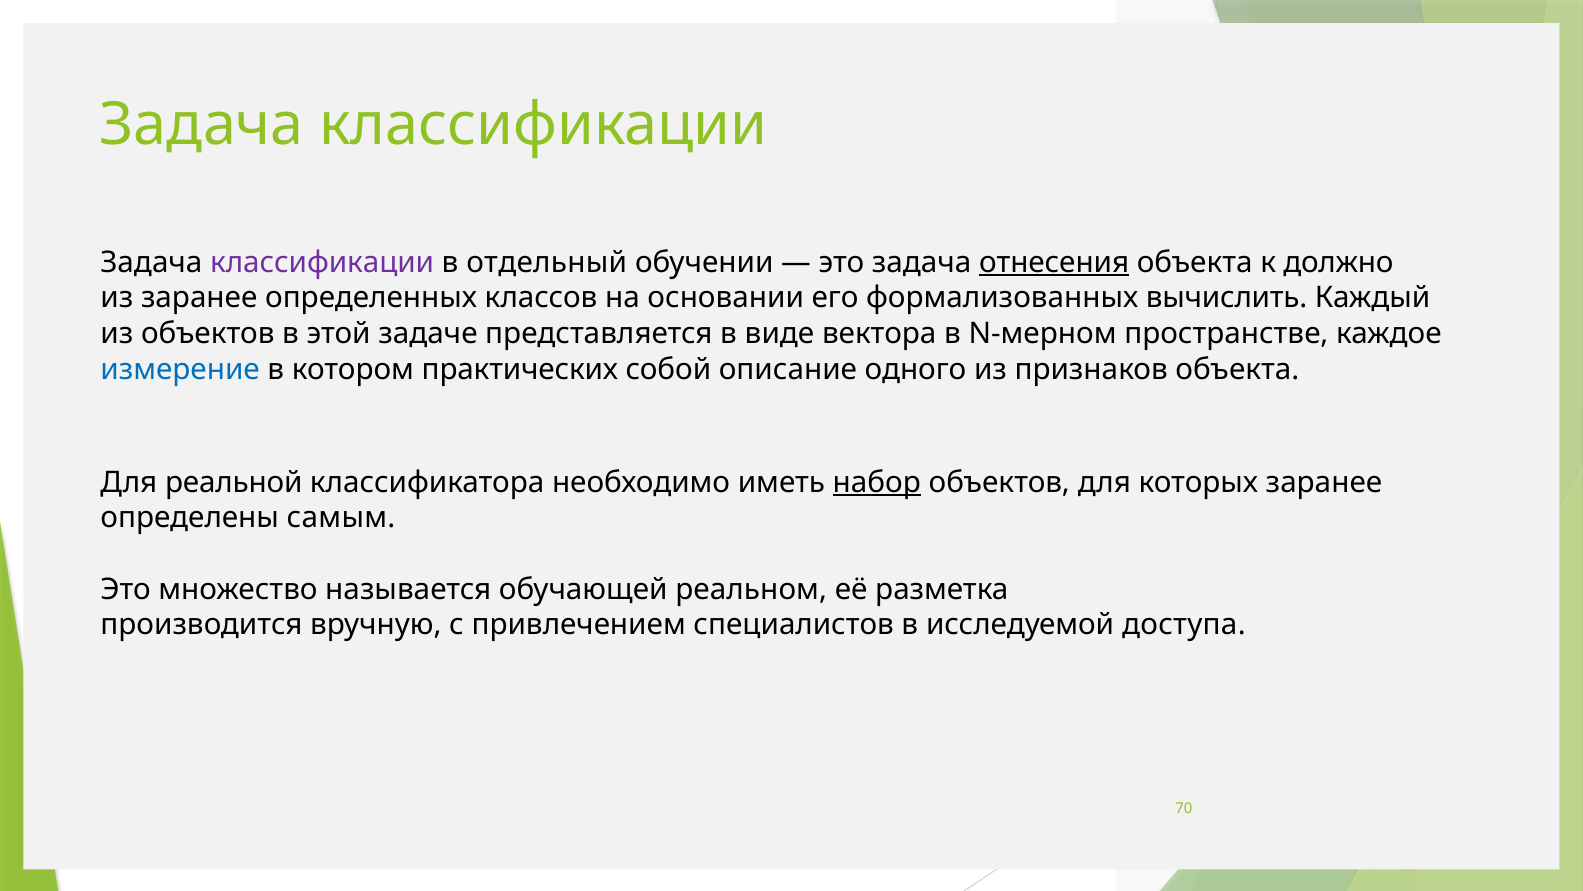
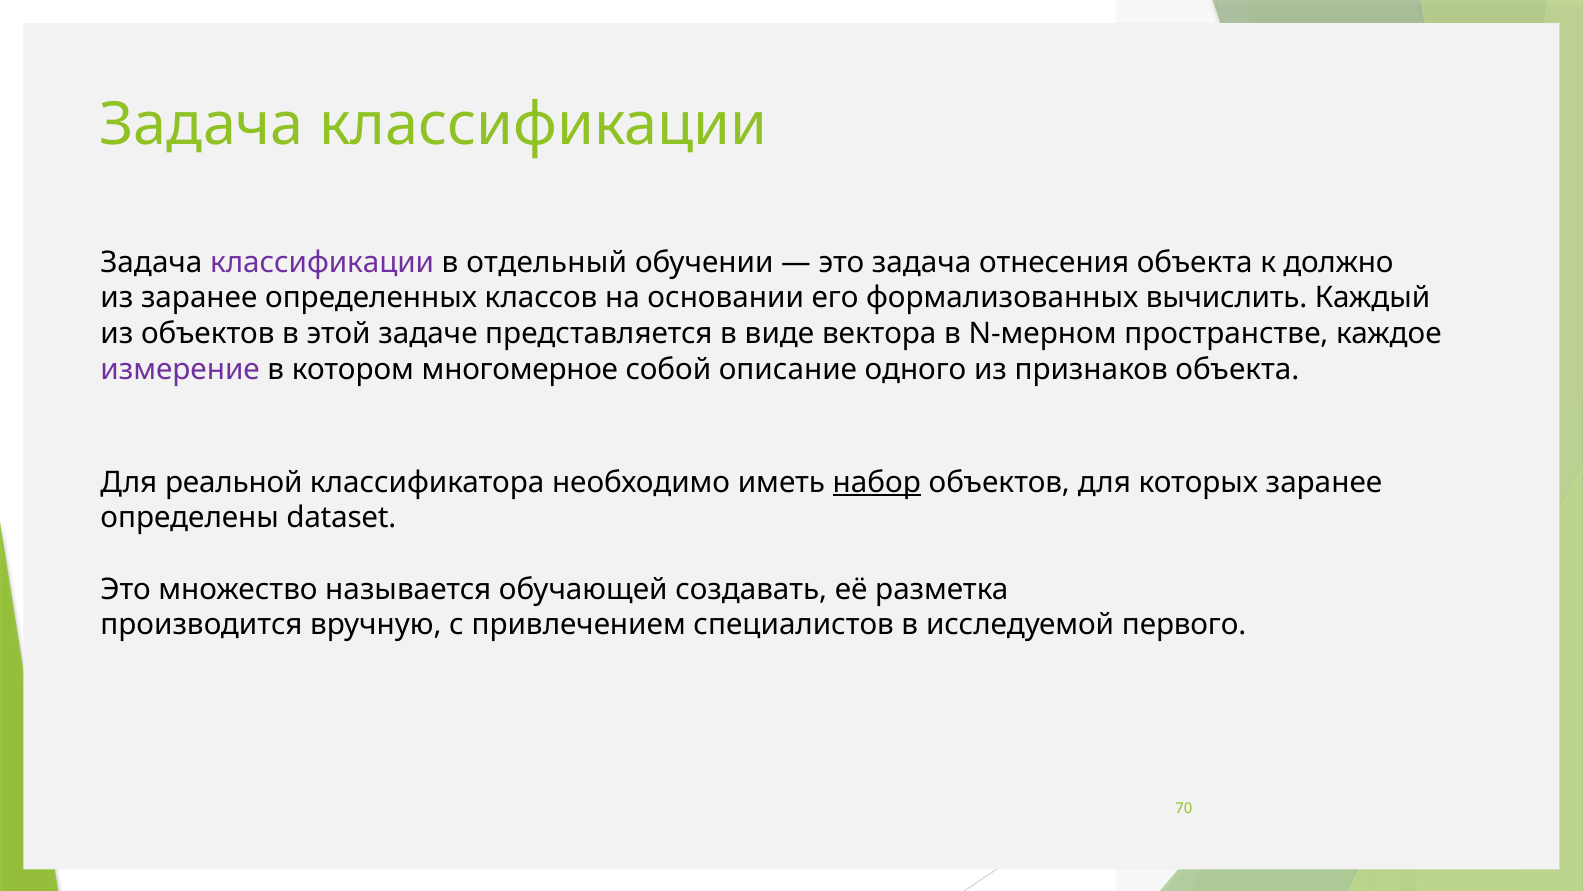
отнесения underline: present -> none (1054, 262)
измерение colour: blue -> purple (180, 369)
практических: практических -> многомерное (520, 369)
самым: самым -> dataset (341, 518)
реальном: реальном -> создавать (751, 589)
доступа: доступа -> первого (1184, 624)
